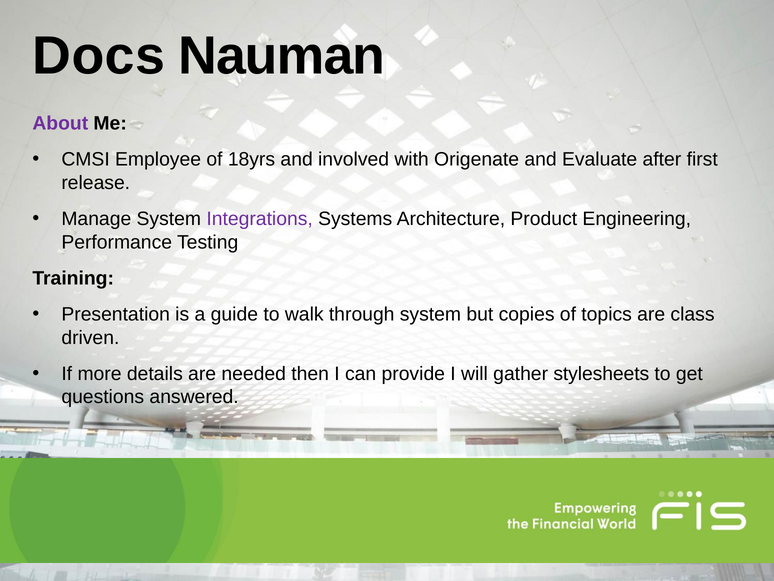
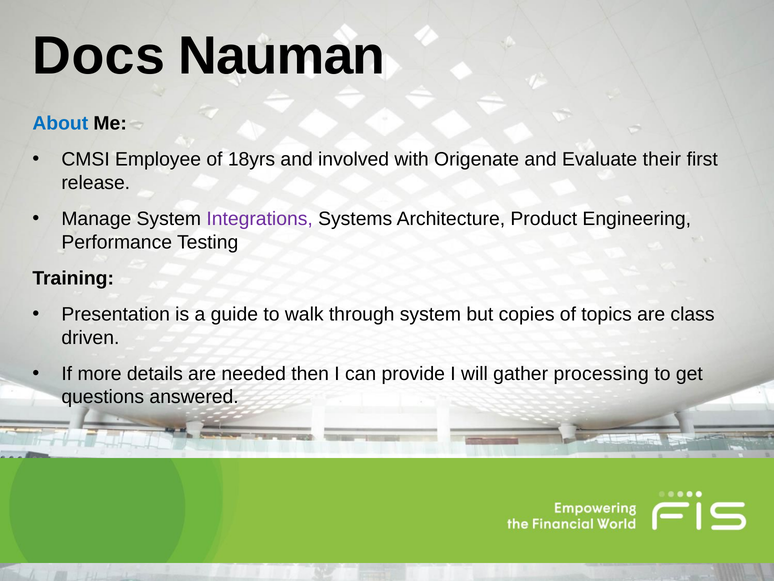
About colour: purple -> blue (60, 123)
after: after -> their (662, 159)
stylesheets: stylesheets -> processing (601, 374)
